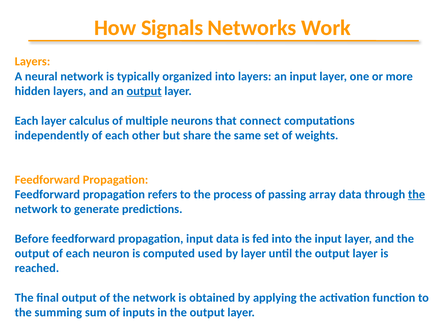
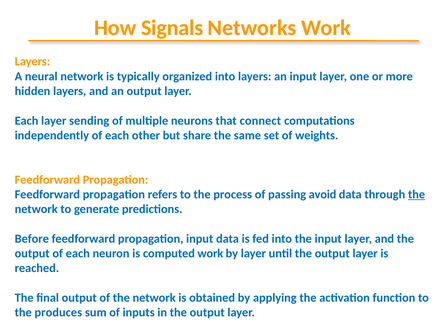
output underline: present -> none (144, 91)
calculus: calculus -> sending (89, 121)
array: array -> avoid (323, 195)
computed used: used -> work (210, 254)
summing: summing -> produces (58, 313)
